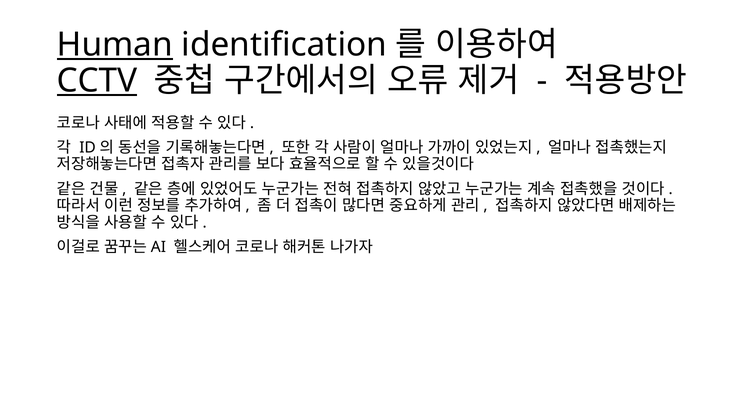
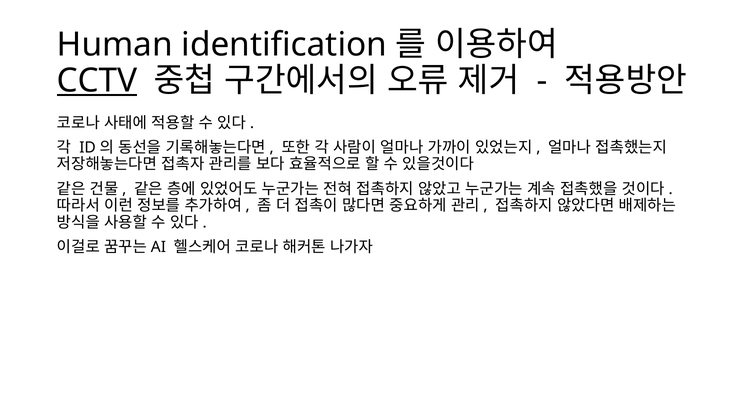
Human underline: present -> none (115, 45)
